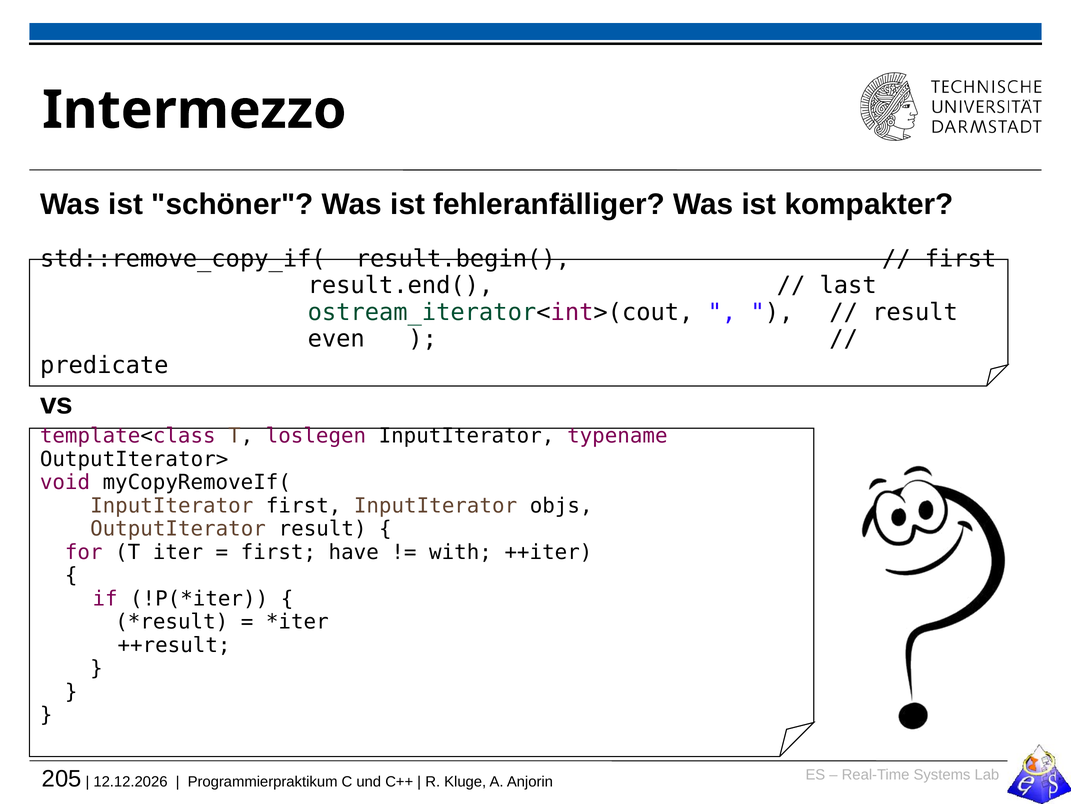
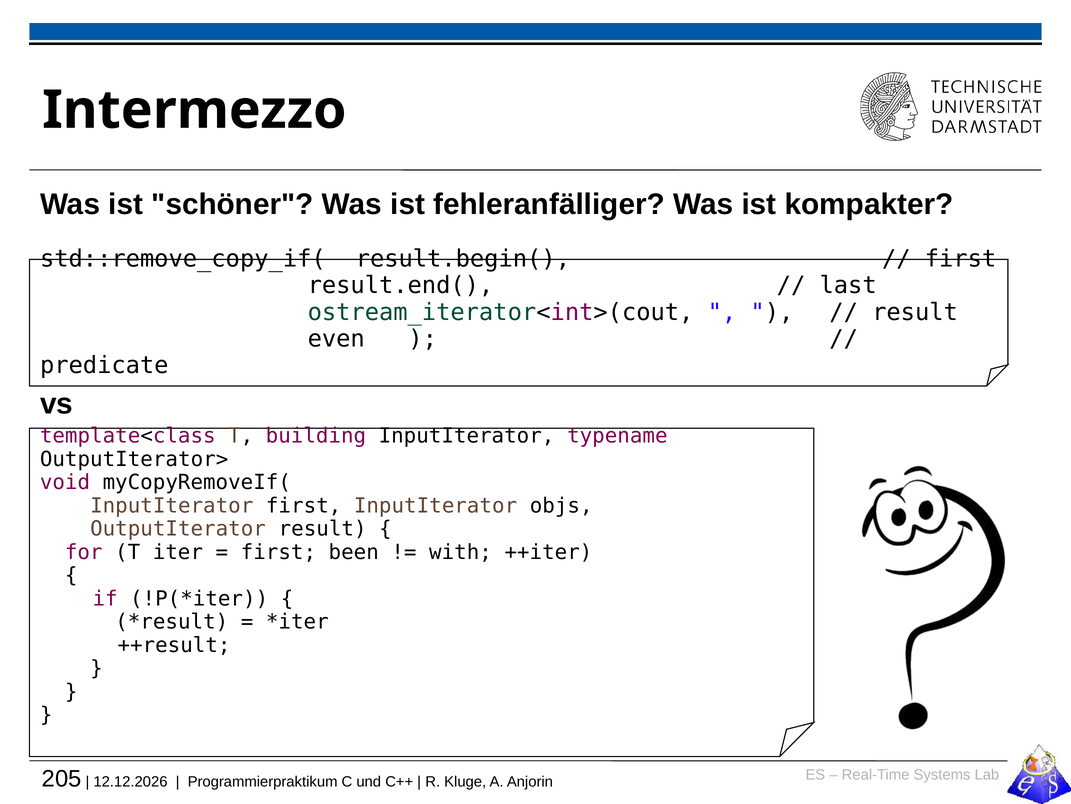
loslegen: loslegen -> building (316, 436)
have: have -> been (354, 552)
